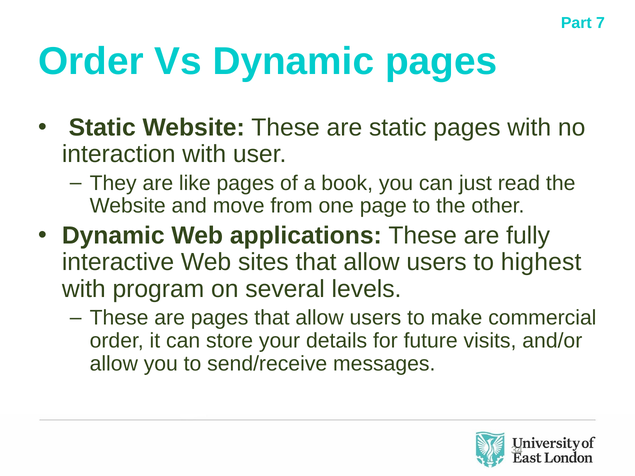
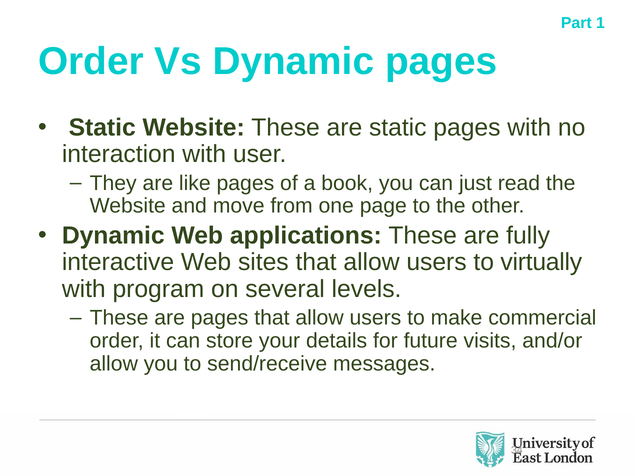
7: 7 -> 1 (601, 23)
highest: highest -> virtually (541, 262)
